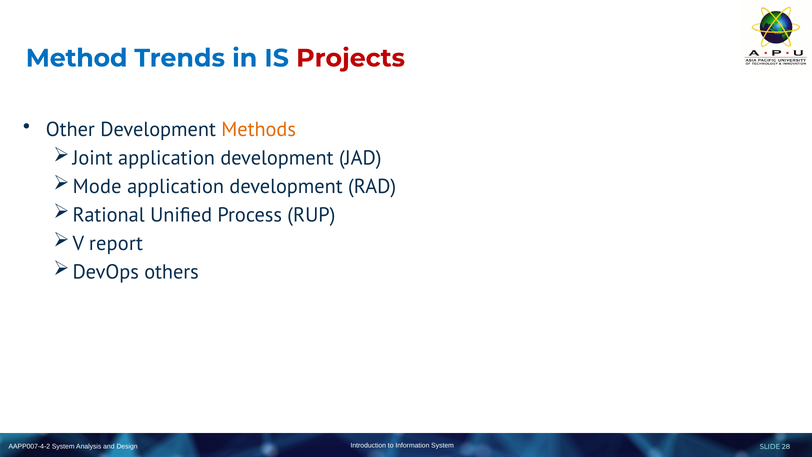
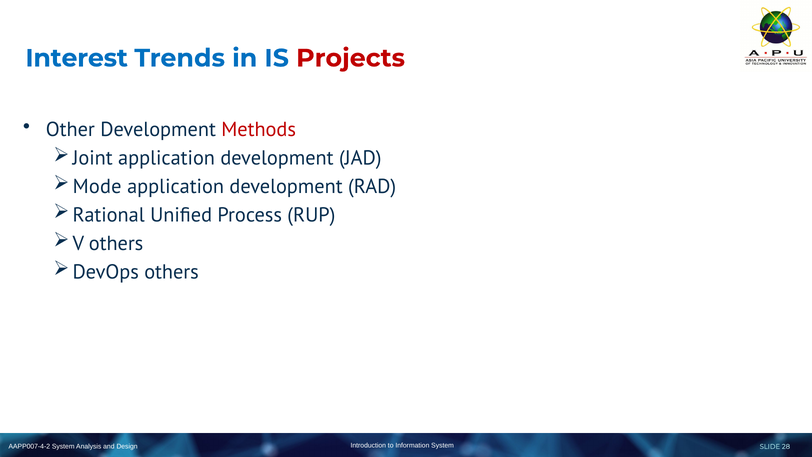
Method: Method -> Interest (77, 58)
Methods colour: orange -> red (259, 130)
V report: report -> others (116, 243)
